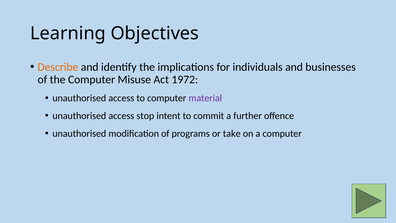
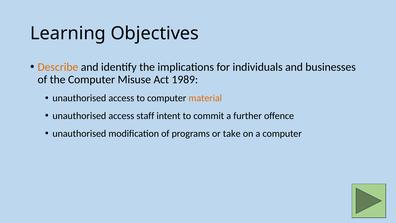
1972: 1972 -> 1989 (185, 79)
material colour: purple -> orange (205, 98)
stop: stop -> staff (145, 116)
